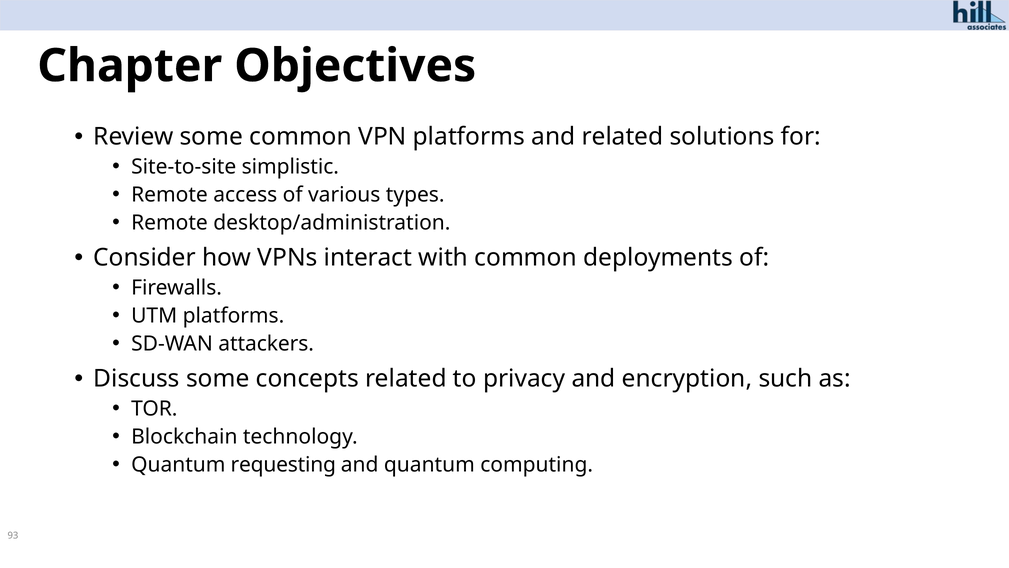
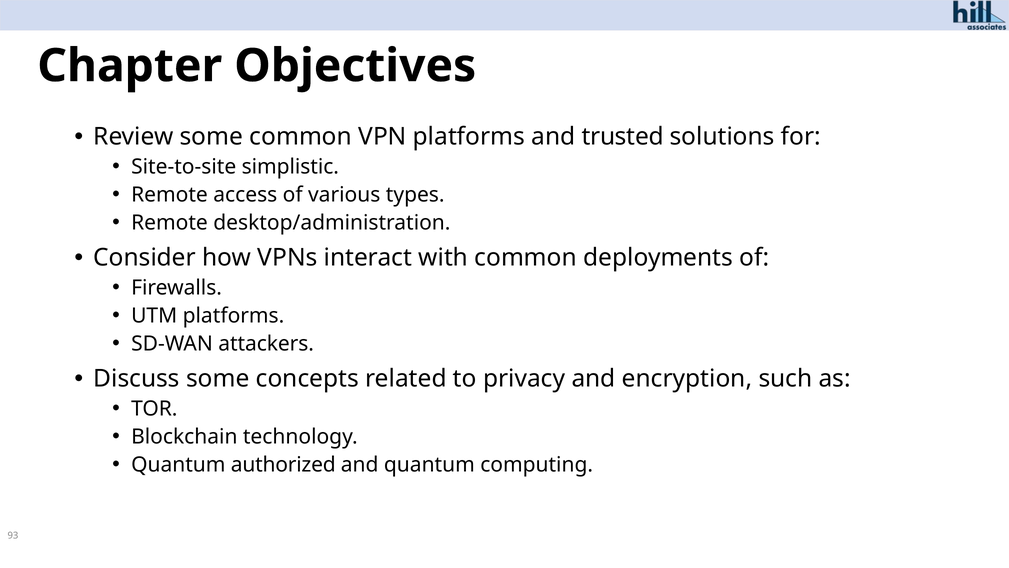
and related: related -> trusted (623, 137)
requesting: requesting -> authorized (283, 464)
